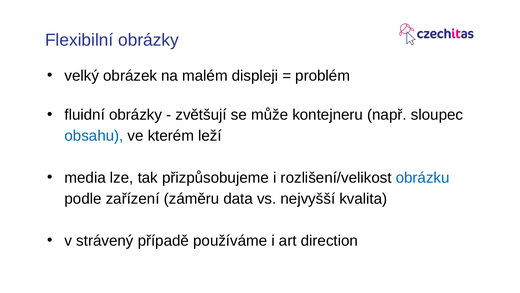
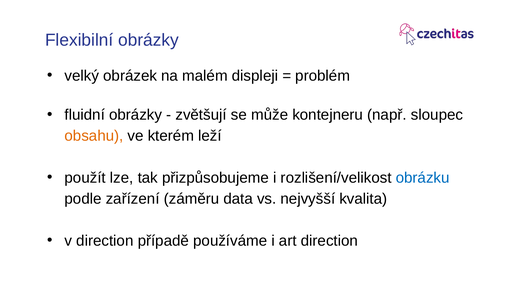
obsahu colour: blue -> orange (94, 136)
media: media -> použít (85, 177)
v strávený: strávený -> direction (105, 240)
